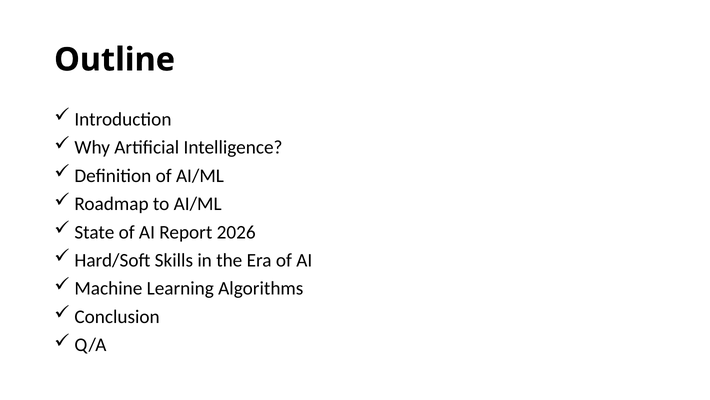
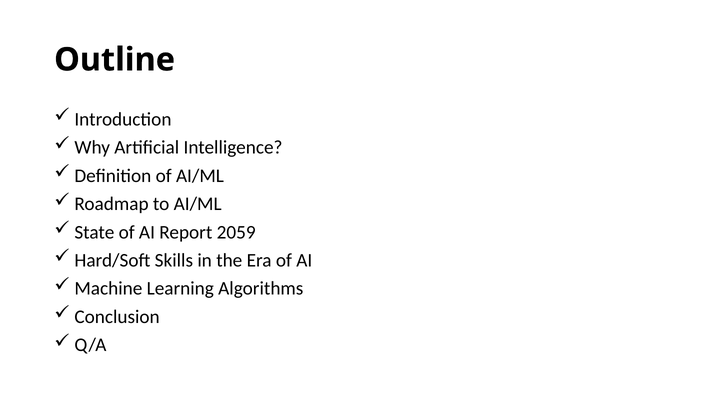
2026: 2026 -> 2059 (236, 232)
